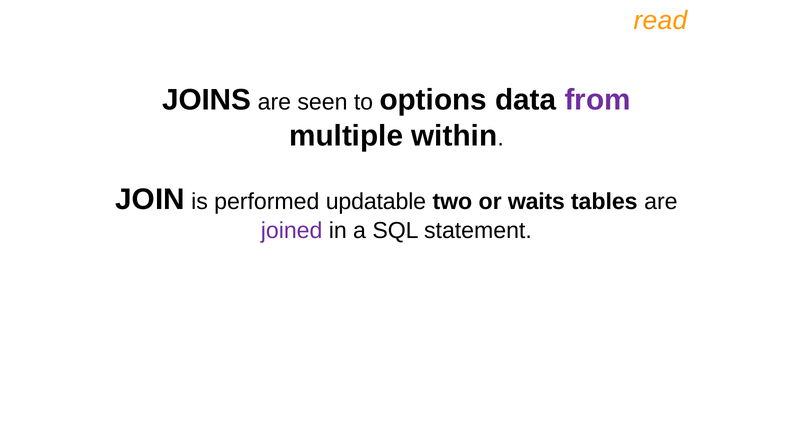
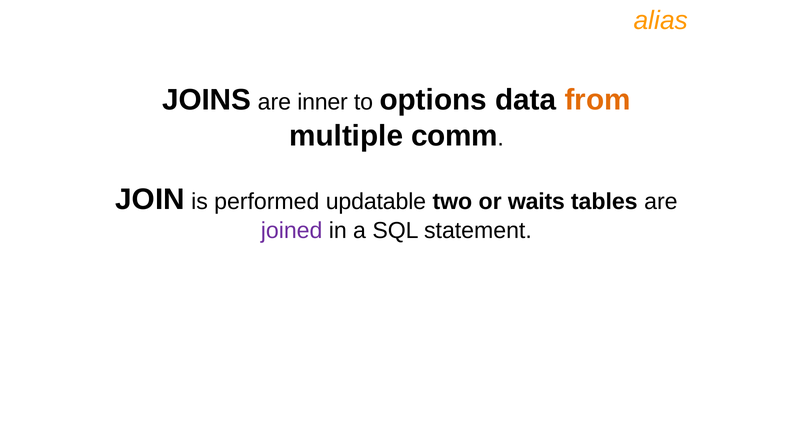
read: read -> alias (661, 21)
seen: seen -> inner (323, 102)
from colour: purple -> orange (598, 100)
within: within -> comm (454, 136)
